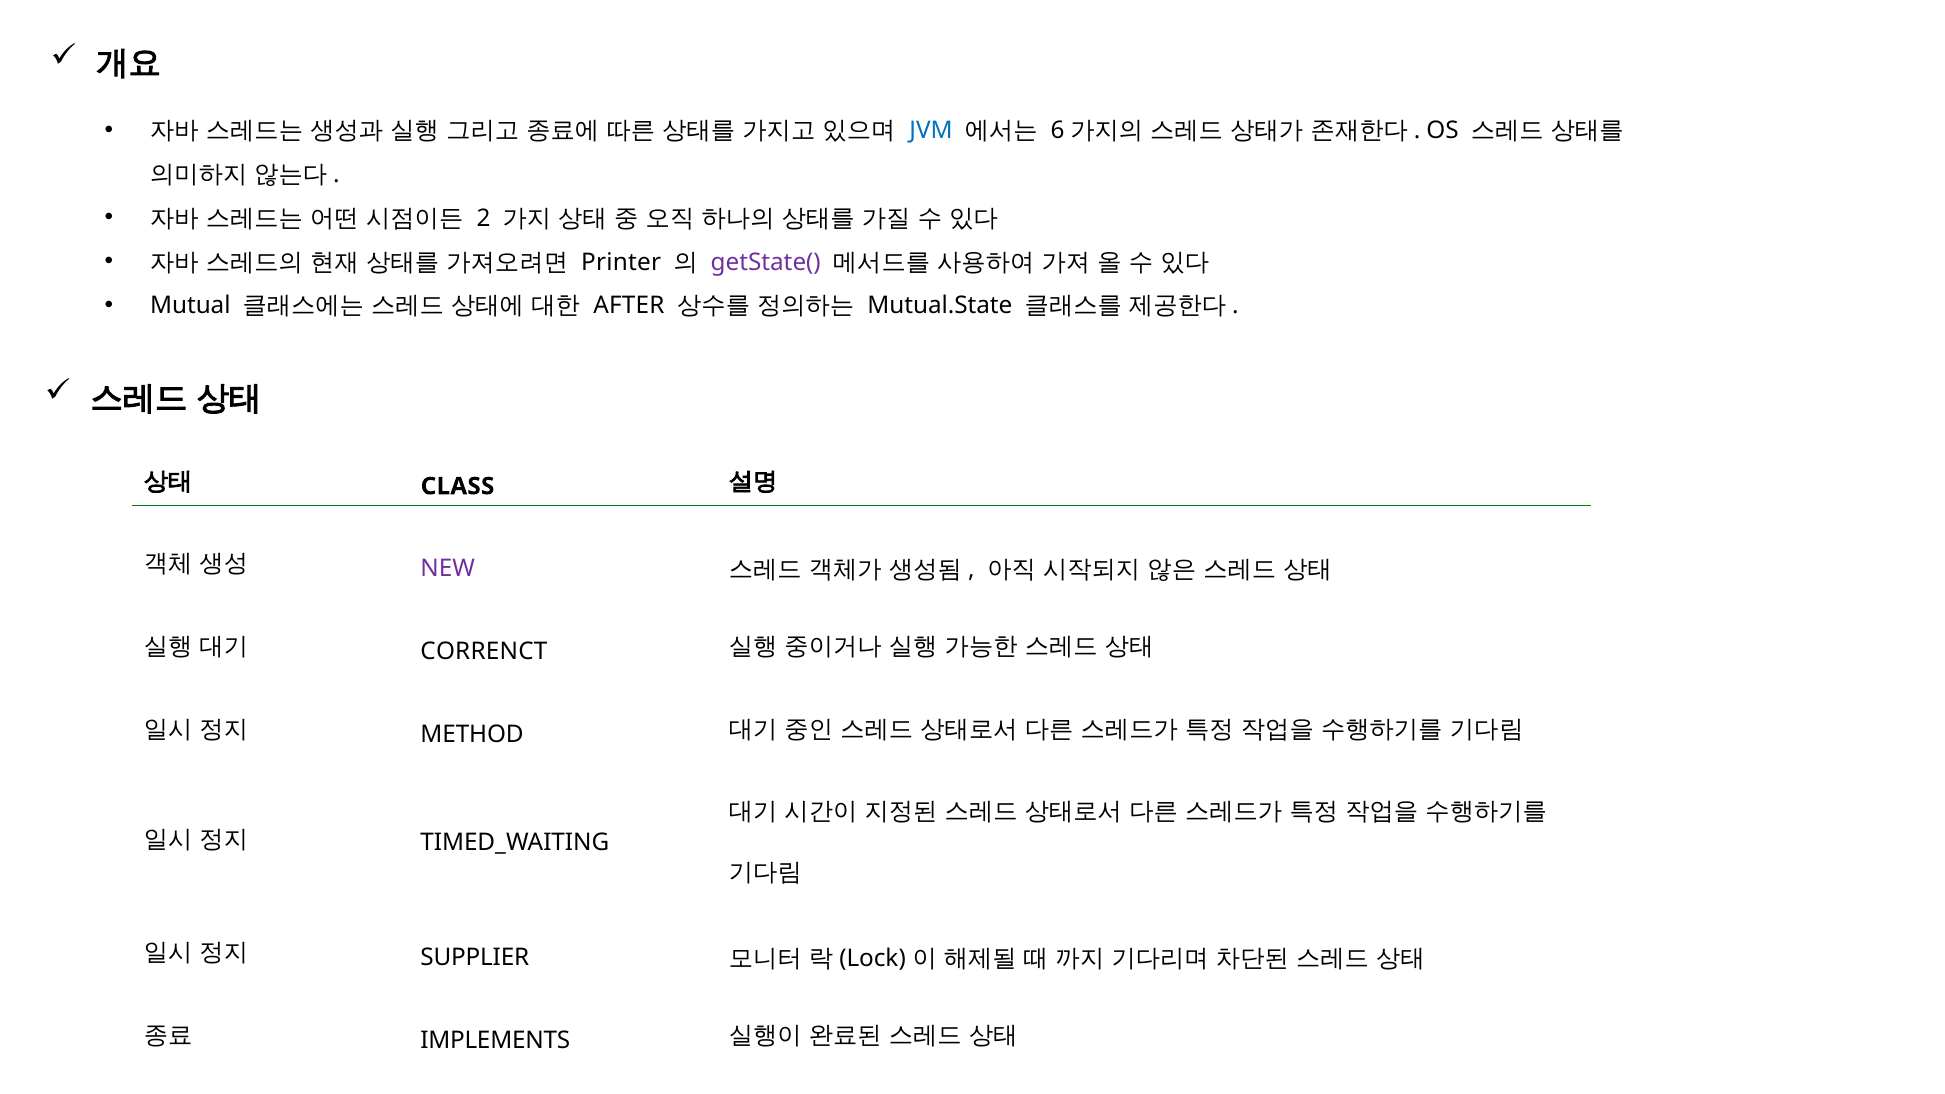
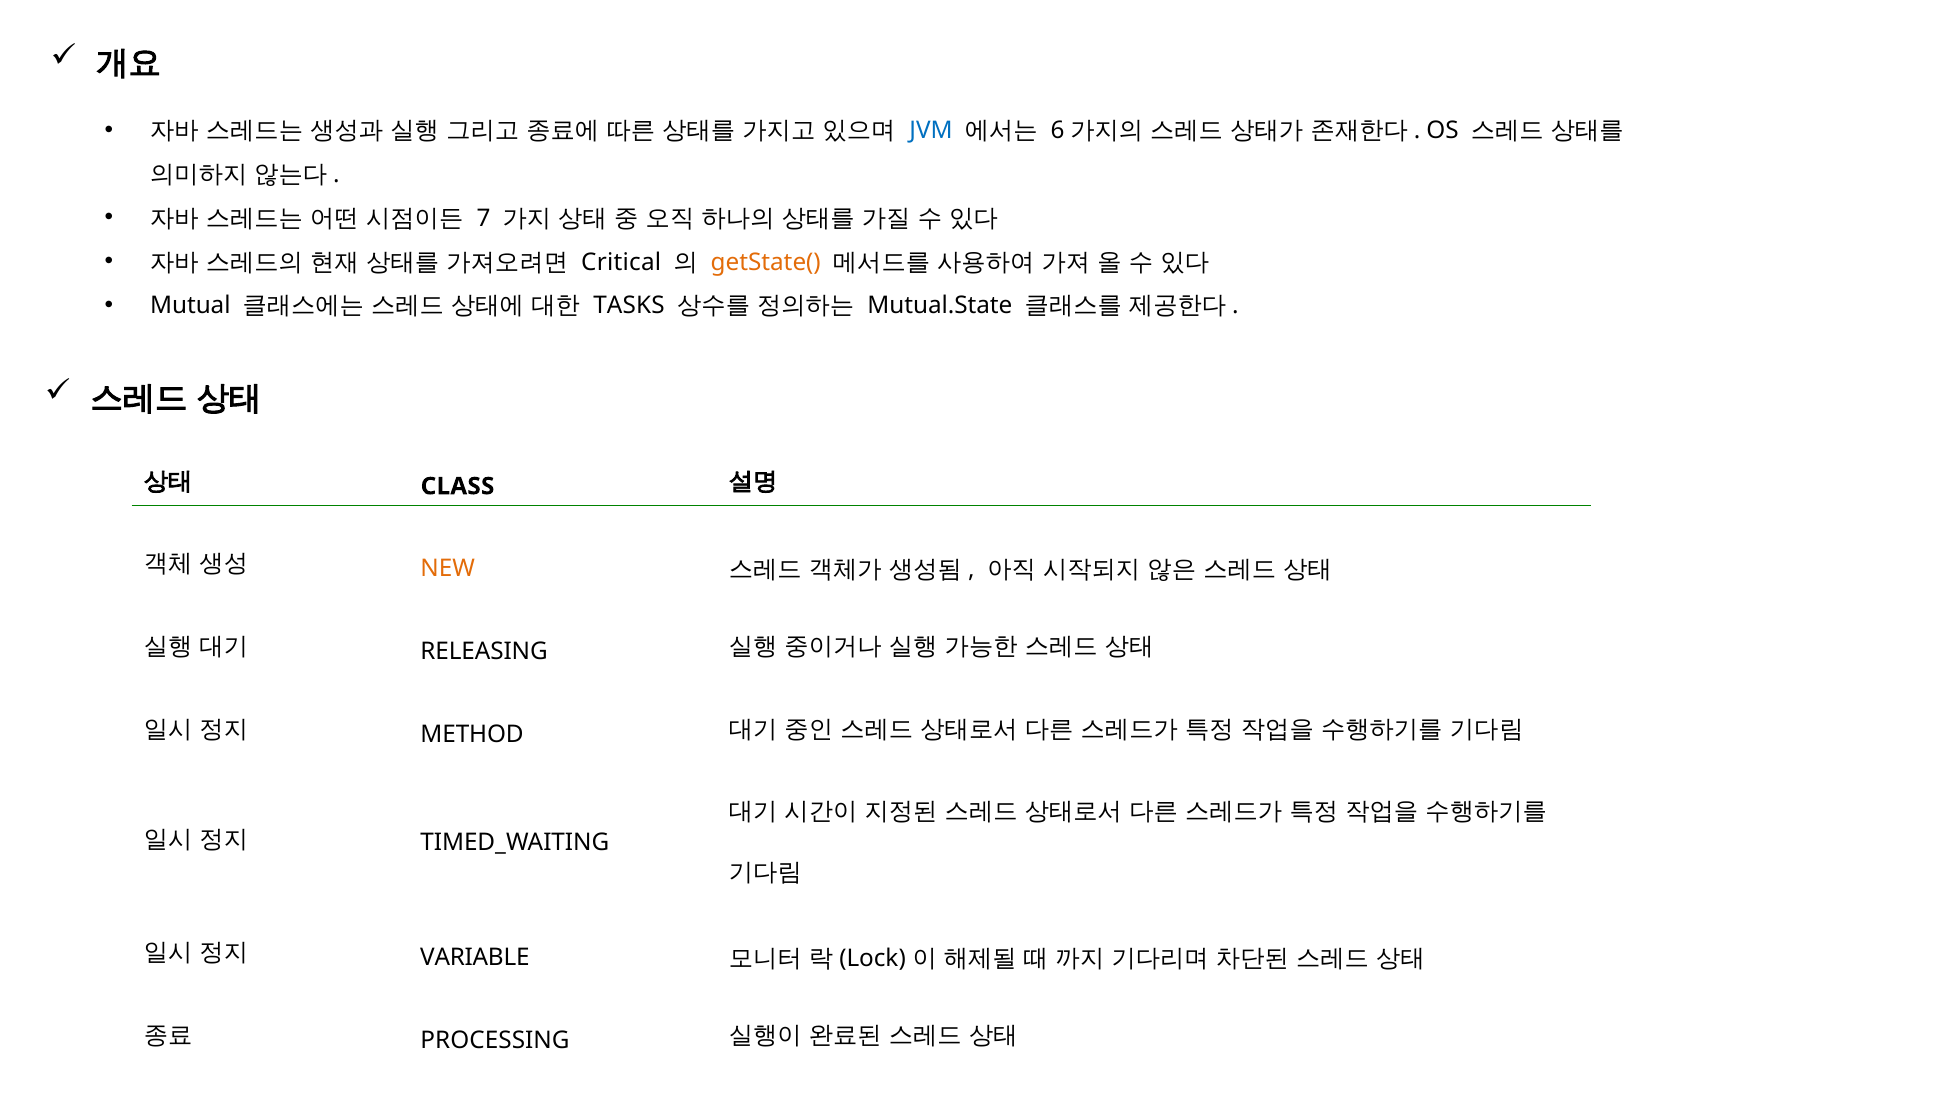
2: 2 -> 7 (484, 218)
Printer: Printer -> Critical (621, 262)
getState( colour: purple -> orange (766, 262)
AFTER: AFTER -> TASKS (629, 306)
NEW colour: purple -> orange (448, 569)
CORRENCT: CORRENCT -> RELEASING (484, 652)
SUPPLIER: SUPPLIER -> VARIABLE (475, 958)
IMPLEMENTS: IMPLEMENTS -> PROCESSING (495, 1040)
